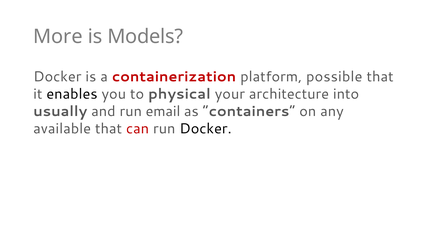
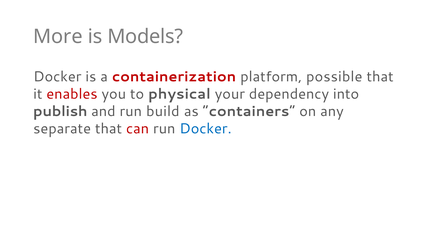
enables colour: black -> red (72, 94)
architecture: architecture -> dependency (289, 94)
usually: usually -> publish (60, 112)
email: email -> build (163, 112)
available: available -> separate (62, 129)
Docker colour: black -> blue (206, 129)
